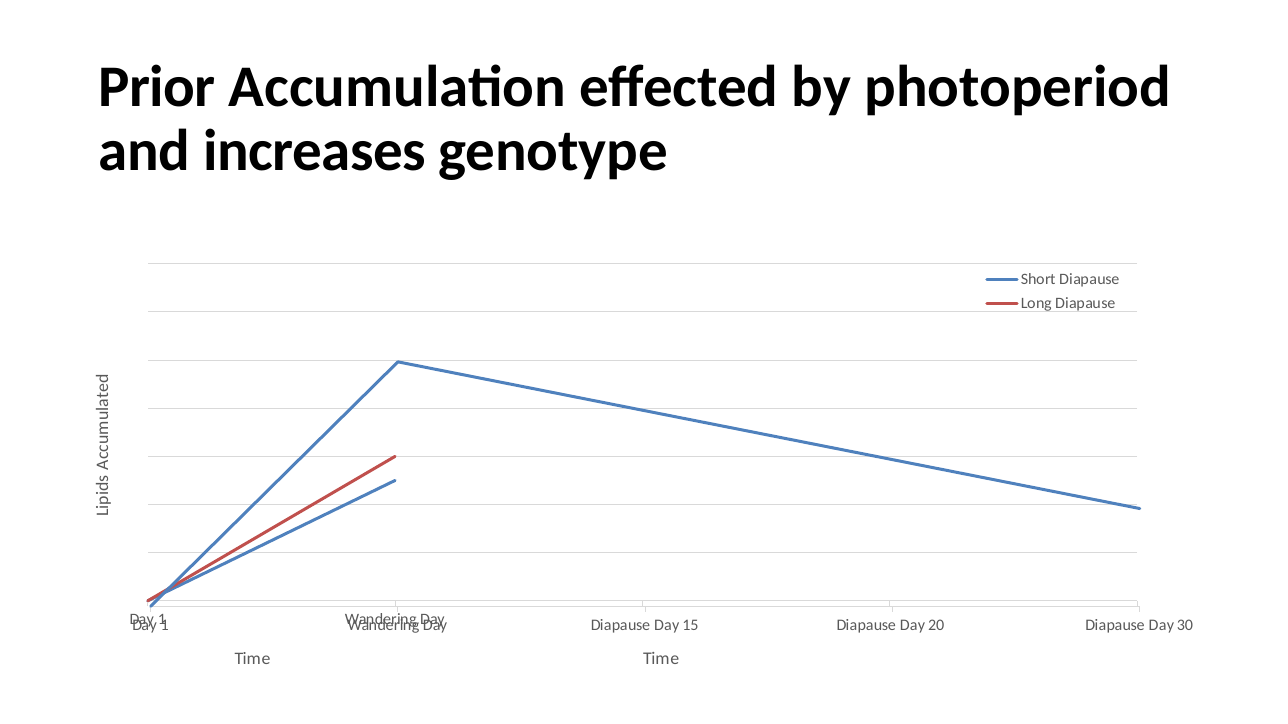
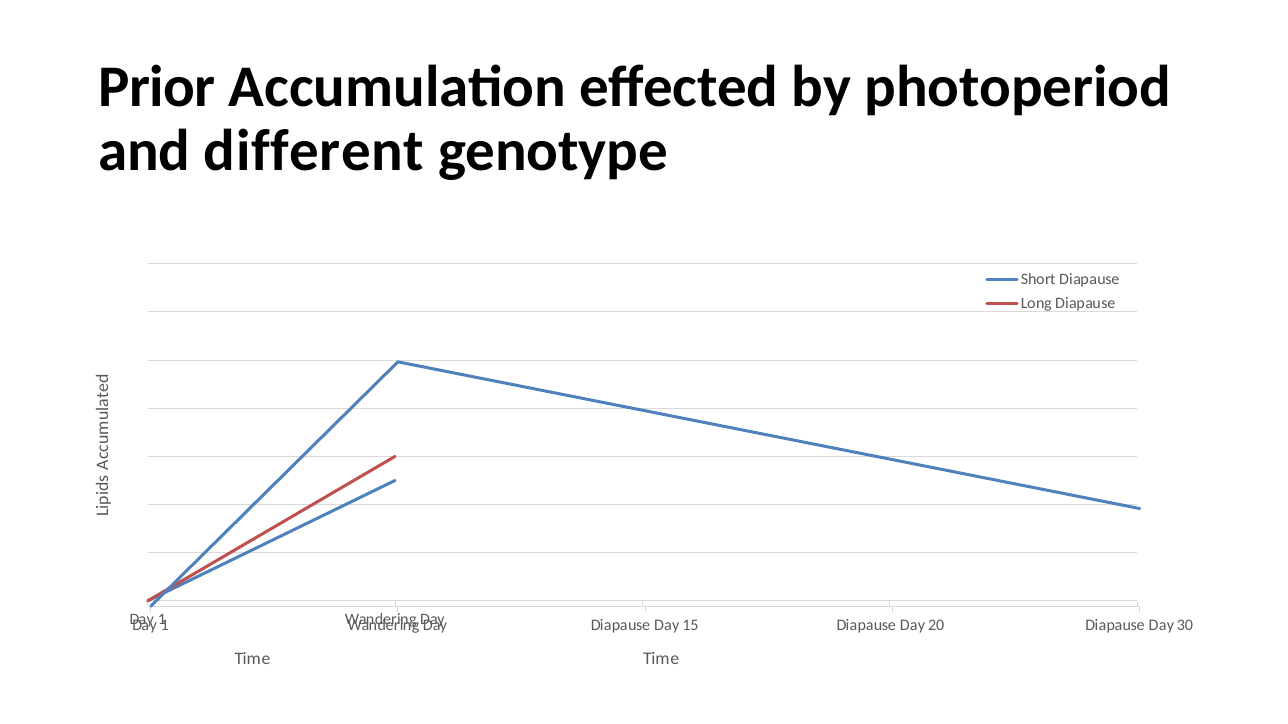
increases: increases -> different (314, 151)
